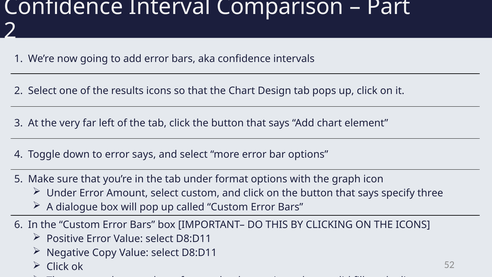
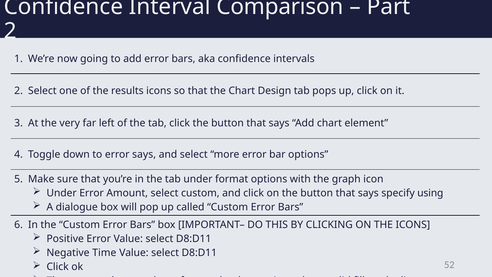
three: three -> using (430, 193)
Copy: Copy -> Time (104, 253)
